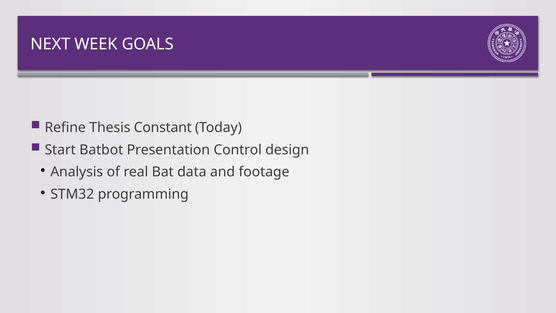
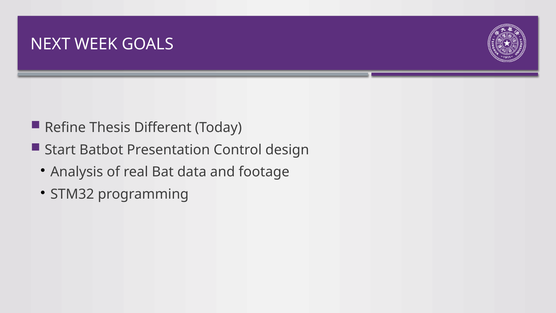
Constant: Constant -> Different (163, 127)
